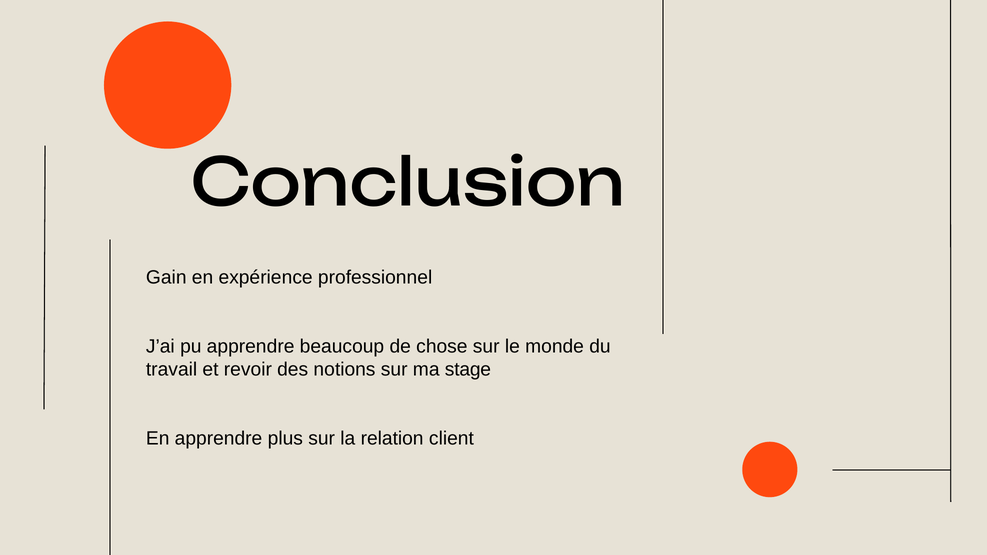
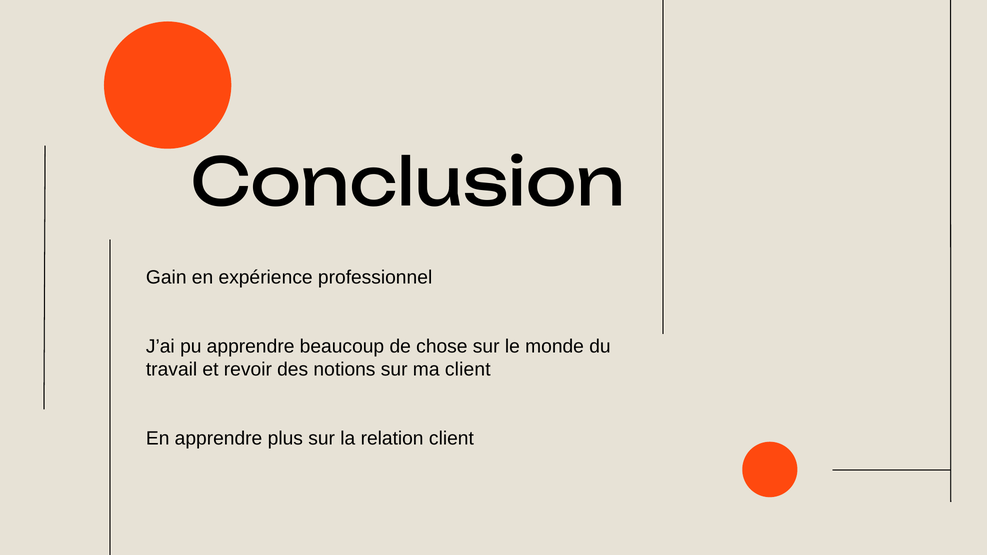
ma stage: stage -> client (468, 370)
